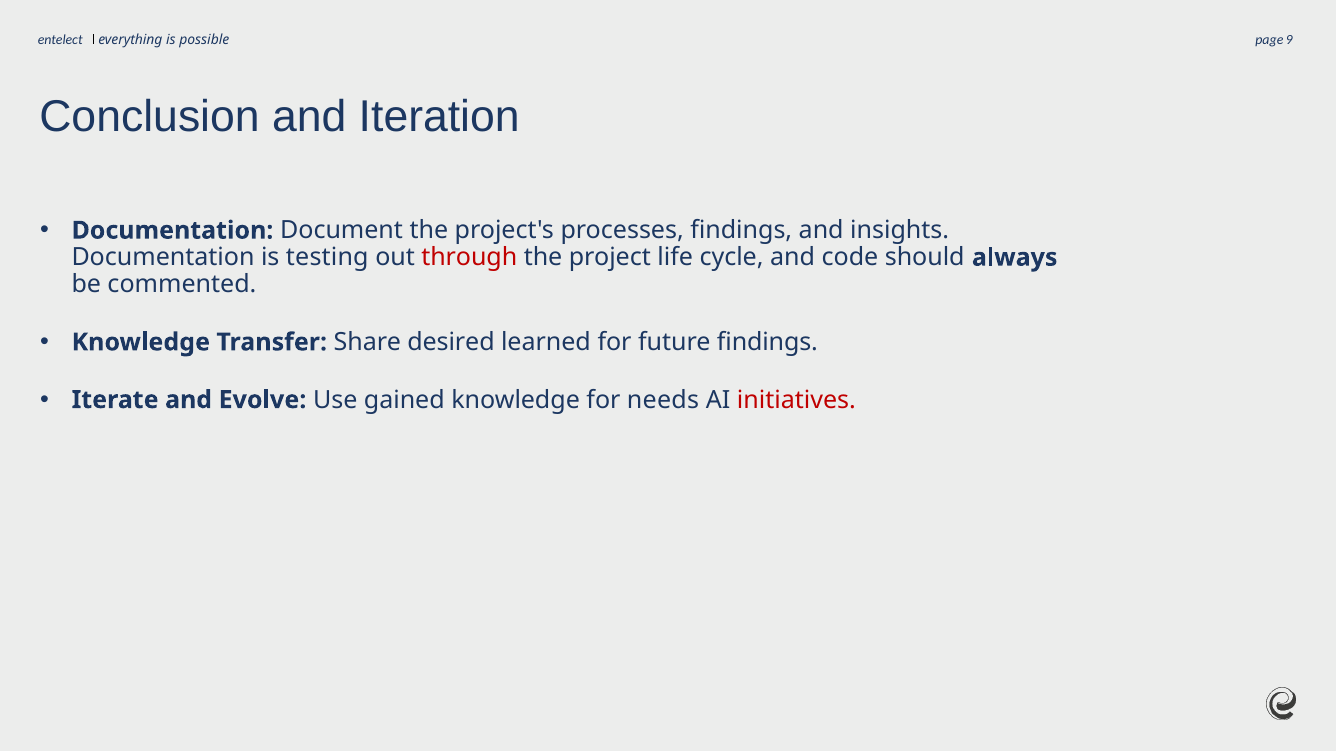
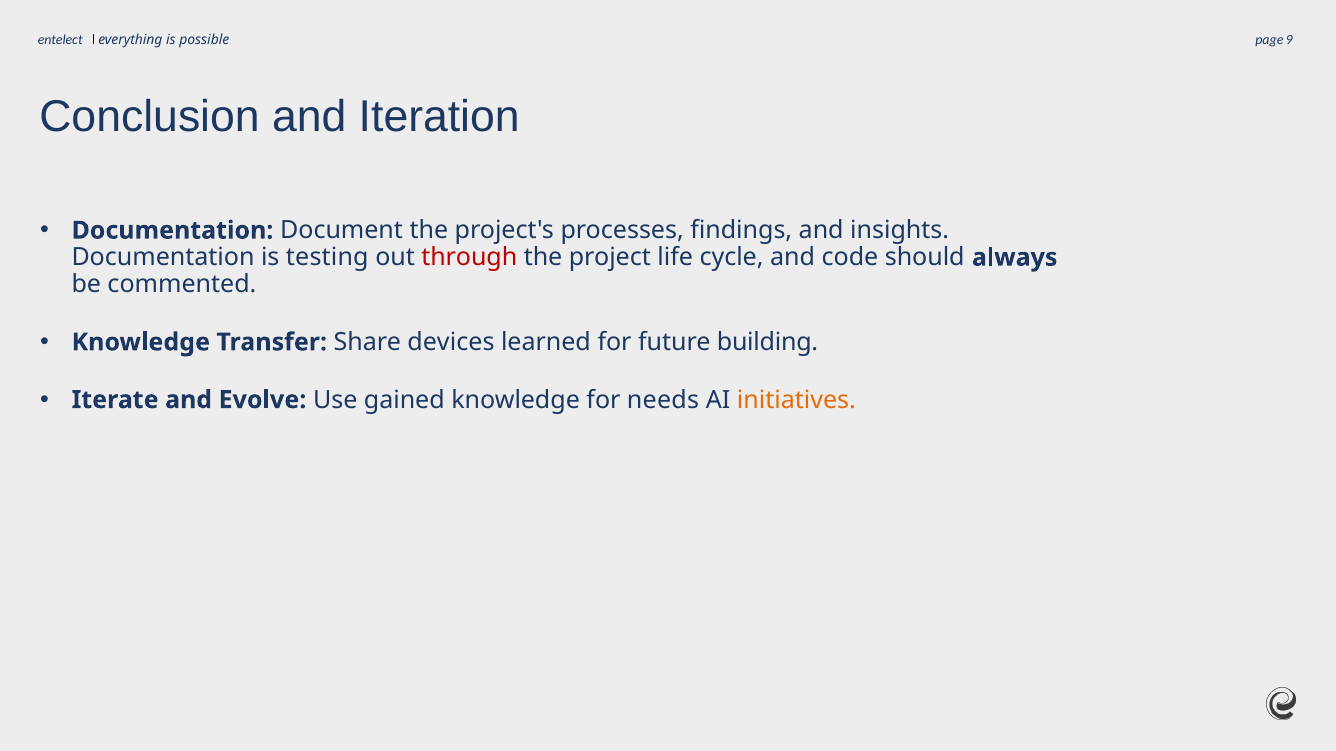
desired: desired -> devices (451, 342)
future findings: findings -> building (767, 342)
initiatives colour: red -> orange (796, 400)
